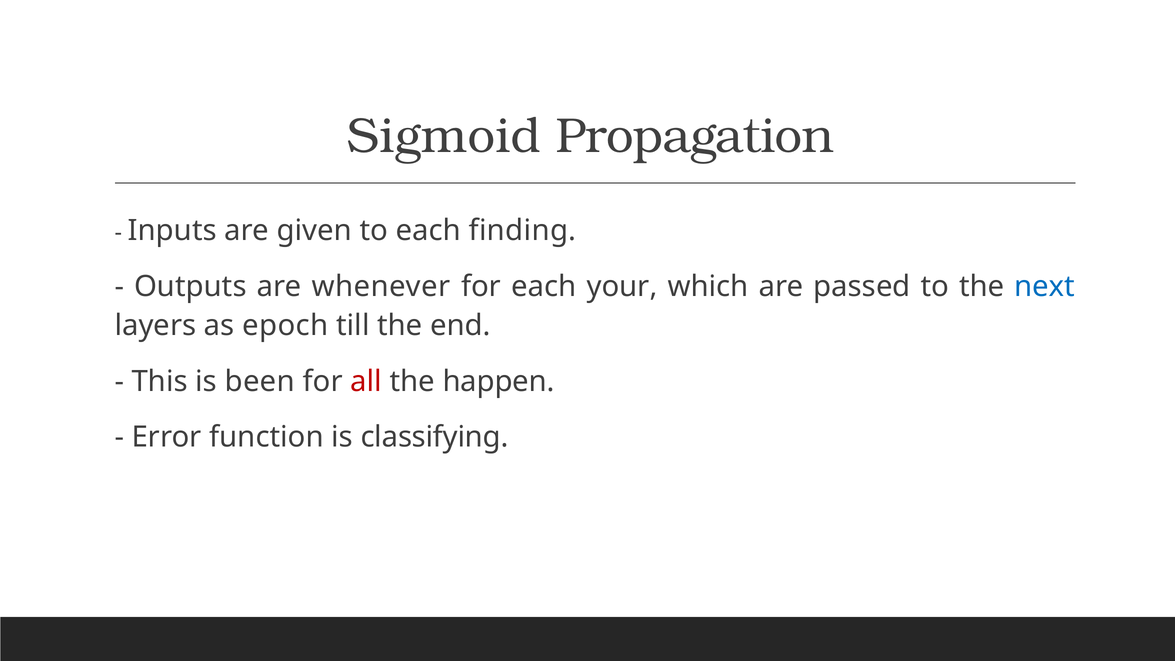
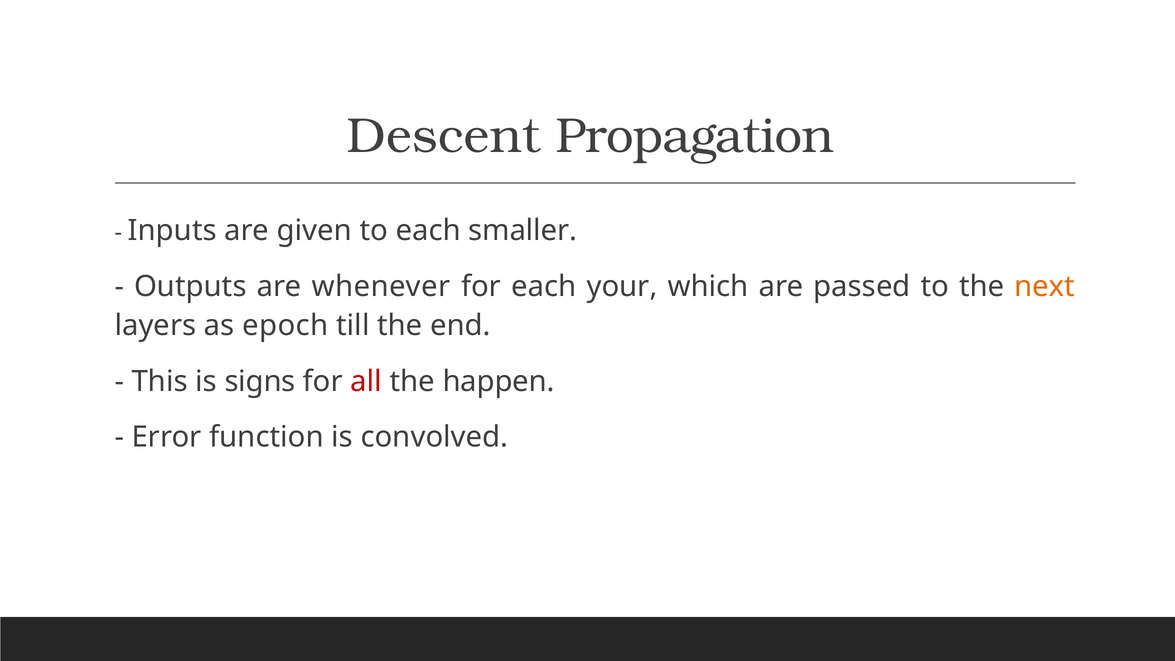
Sigmoid: Sigmoid -> Descent (444, 136)
finding: finding -> smaller (523, 231)
next colour: blue -> orange (1045, 287)
been: been -> signs (260, 381)
classifying: classifying -> convolved (434, 437)
